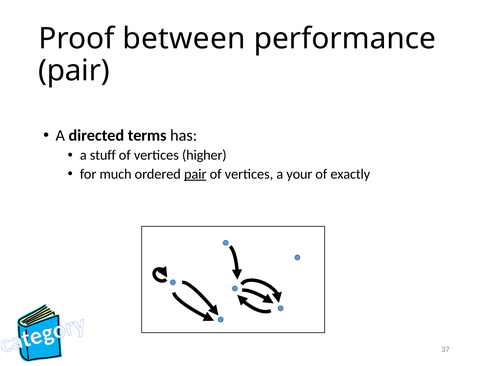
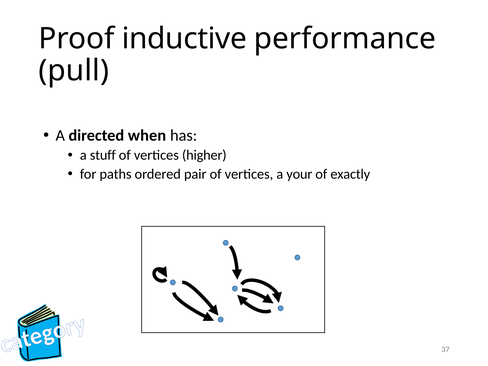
between: between -> inductive (184, 39)
pair: pair -> pull (74, 71)
terms: terms -> when (147, 135)
much: much -> paths (116, 174)
pair underline: present -> none (195, 174)
